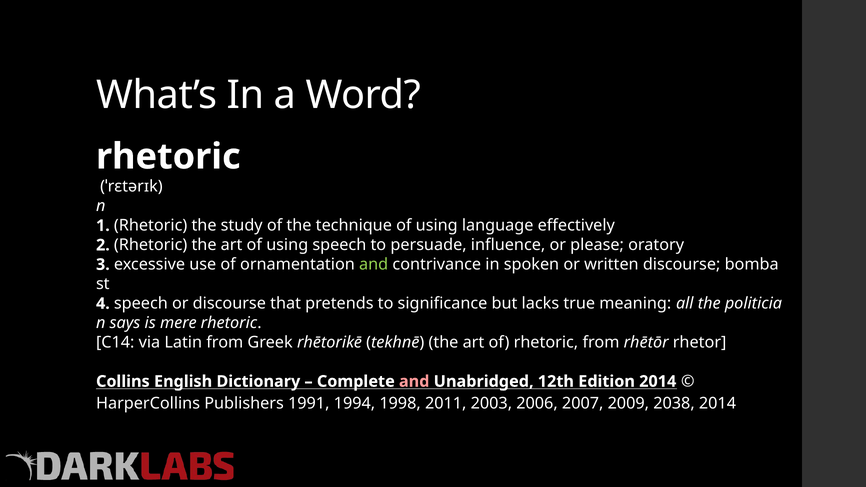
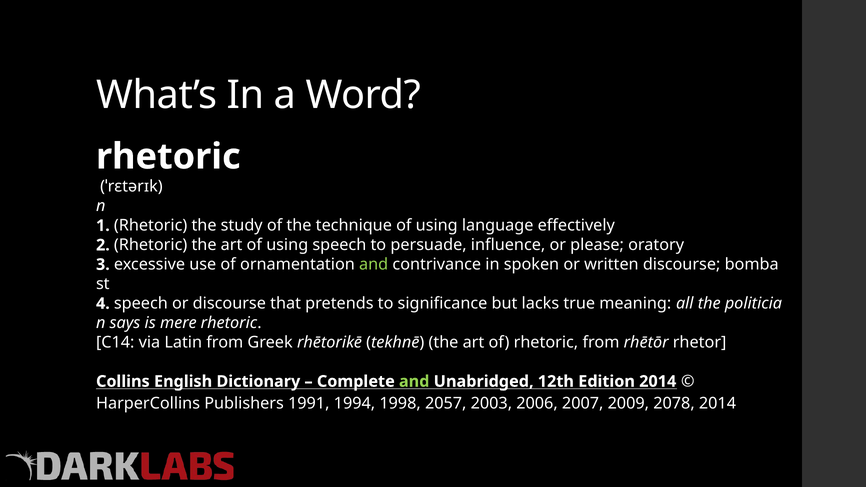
and colour: pink -> light green (414, 381)
2011: 2011 -> 2057 (446, 404)
2038: 2038 -> 2078 (674, 404)
